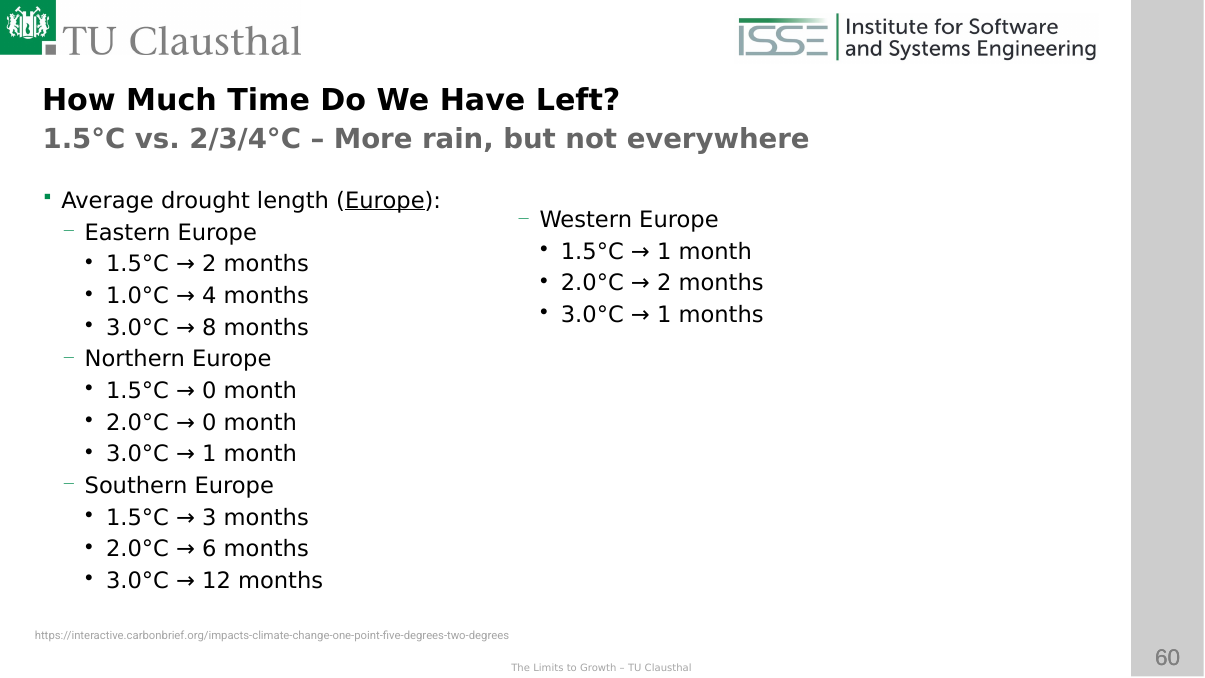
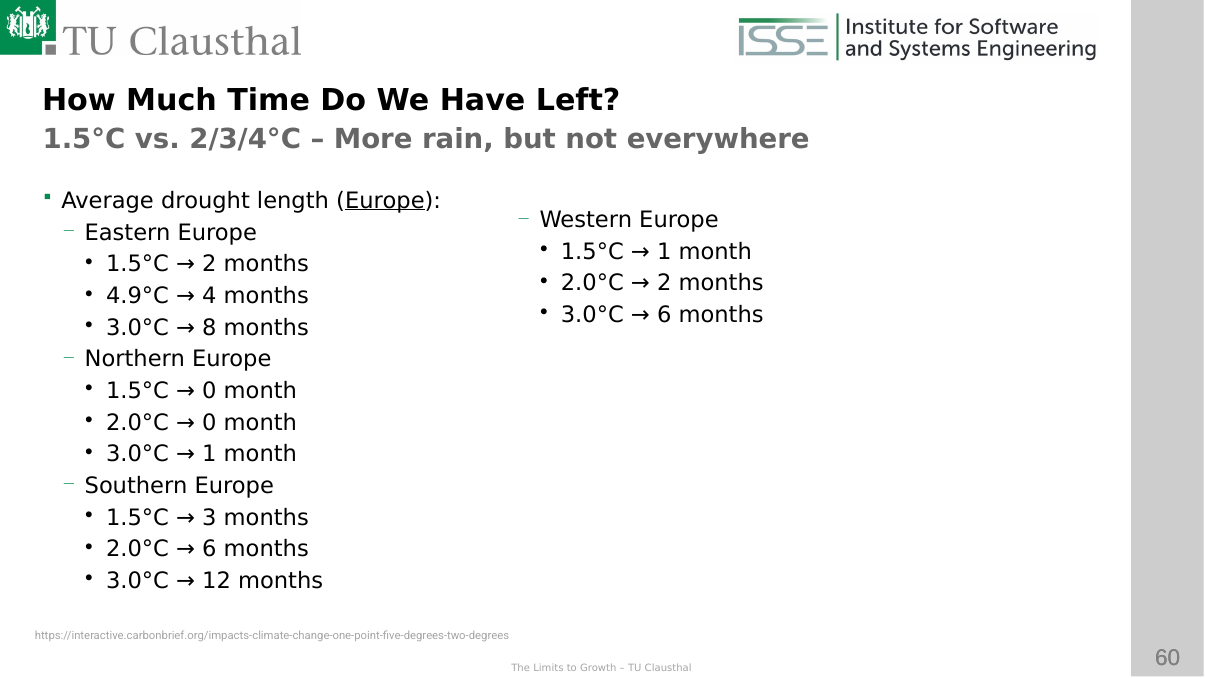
1.0°C: 1.0°C -> 4.9°C (138, 296)
1: 1 -> 6 (664, 315)
